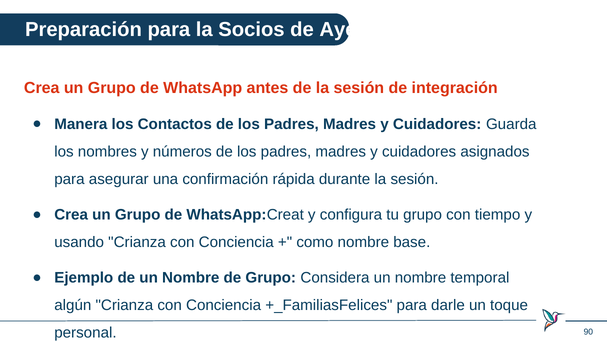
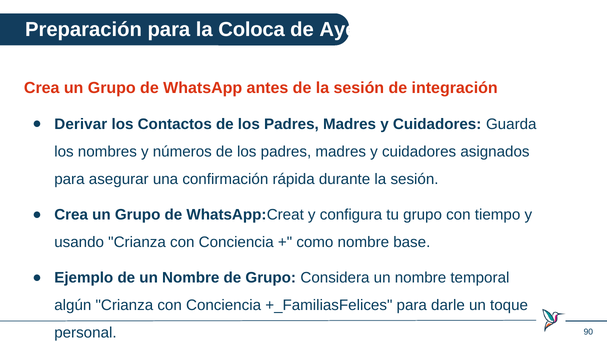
Socios: Socios -> Coloca (252, 30)
Manera: Manera -> Derivar (81, 124)
